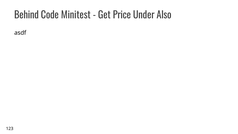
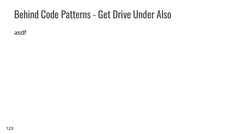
Minitest: Minitest -> Patterns (76, 15)
Price: Price -> Drive (122, 15)
